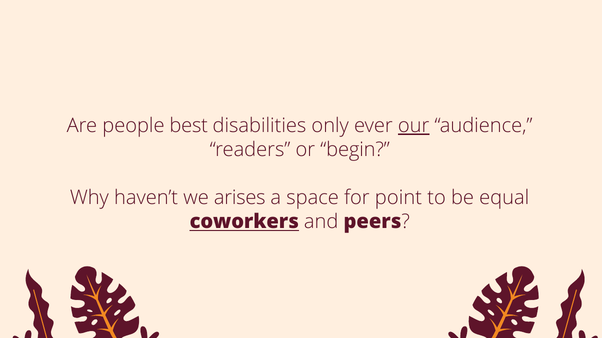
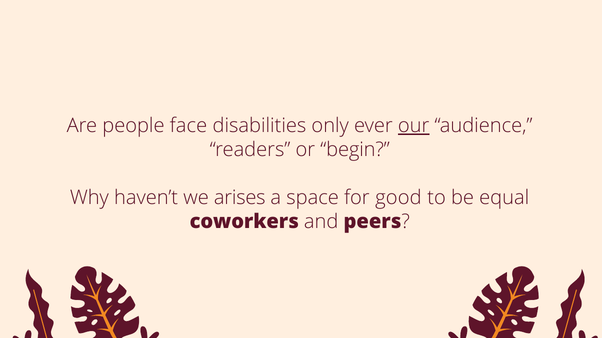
best: best -> face (188, 126)
point: point -> good (398, 198)
coworkers underline: present -> none (244, 222)
